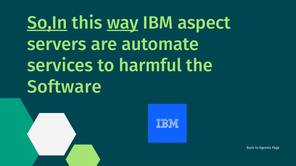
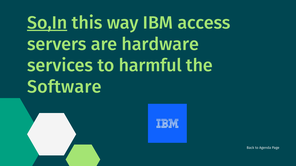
way underline: present -> none (123, 23)
aspect: aspect -> access (204, 23)
automate: automate -> hardware (160, 44)
